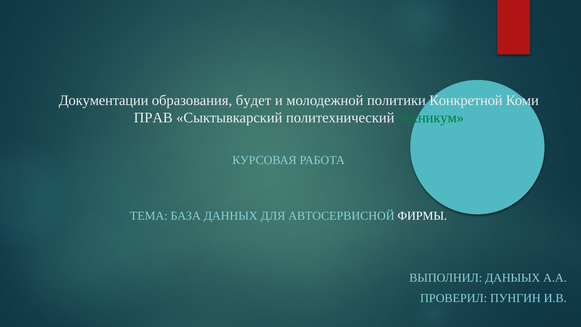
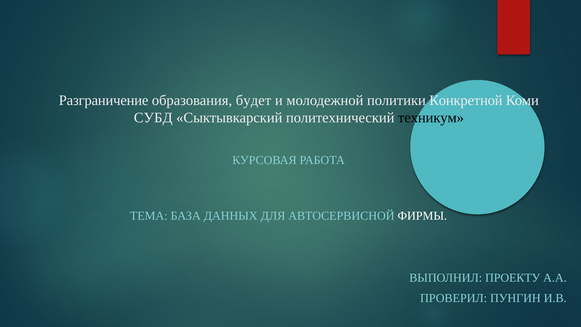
Документации: Документации -> Разграничение (104, 100)
ПРАВ: ПРАВ -> СУБД (153, 118)
техникум colour: green -> black (431, 118)
ДАНЫЫХ: ДАНЫЫХ -> ПРОЕКТУ (513, 278)
